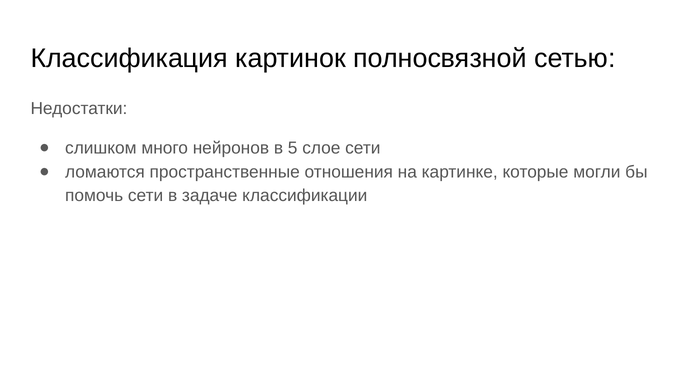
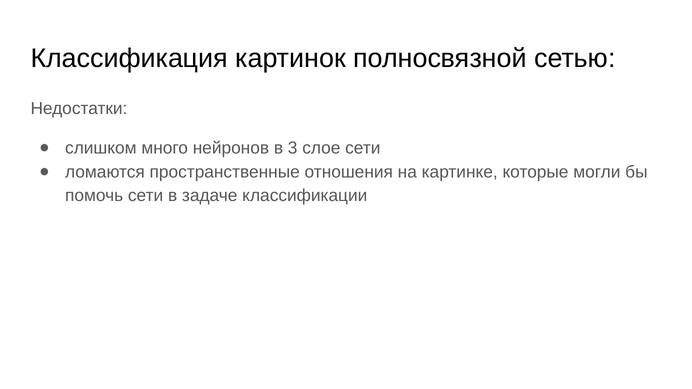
5: 5 -> 3 (293, 148)
